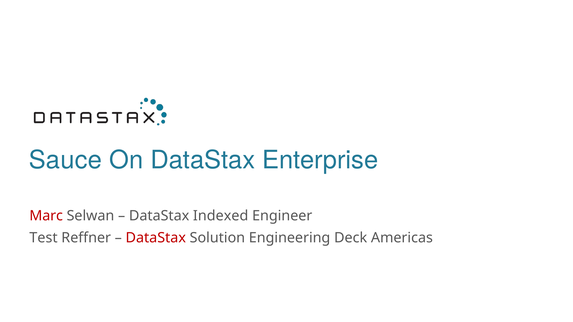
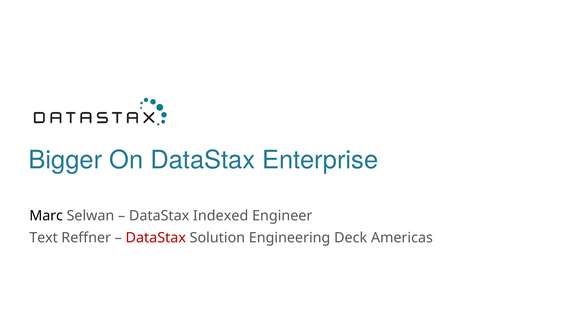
Sauce: Sauce -> Bigger (65, 160)
Marc colour: red -> black (46, 216)
Test: Test -> Text (44, 238)
